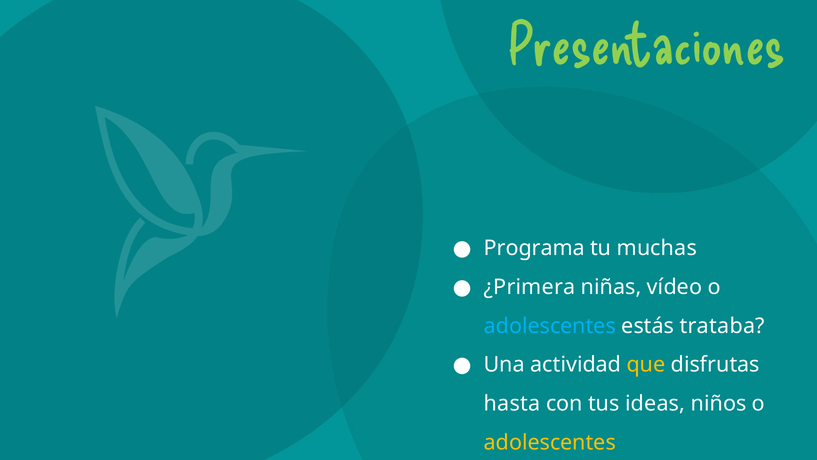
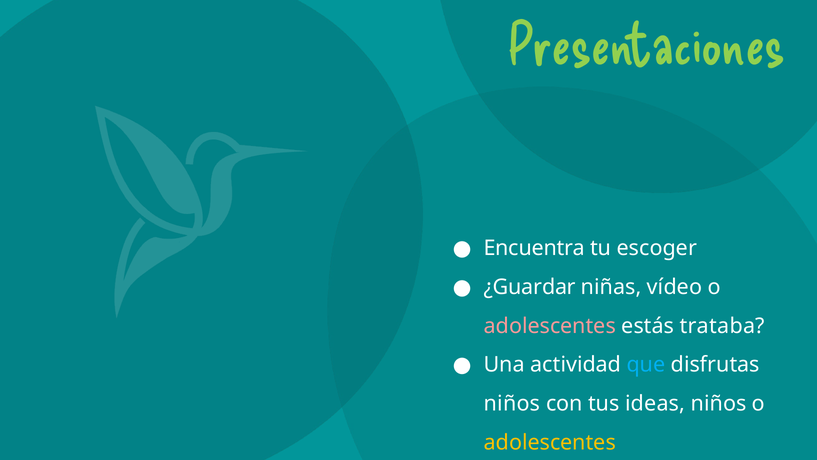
Programa: Programa -> Encuentra (534, 248)
muchas: muchas -> escoger (657, 248)
¿Primera: ¿Primera -> ¿Guardar (530, 287)
adolescentes colour: light blue -> pink (550, 326)
que colour: yellow -> light blue (646, 365)
hasta: hasta -> niños (512, 403)
